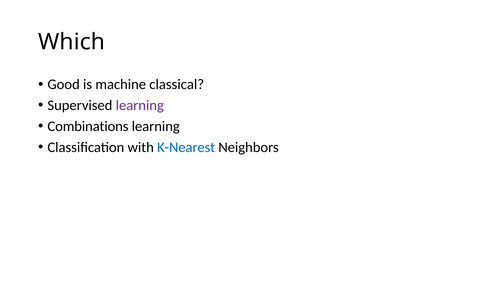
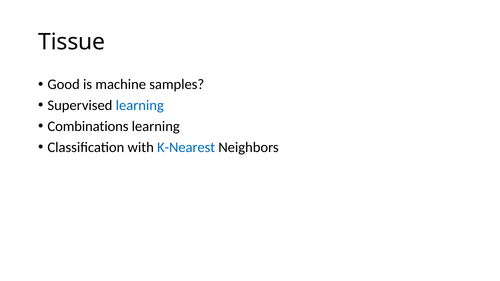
Which: Which -> Tissue (72, 42)
classical: classical -> samples (177, 85)
learning colour: purple -> blue (140, 106)
